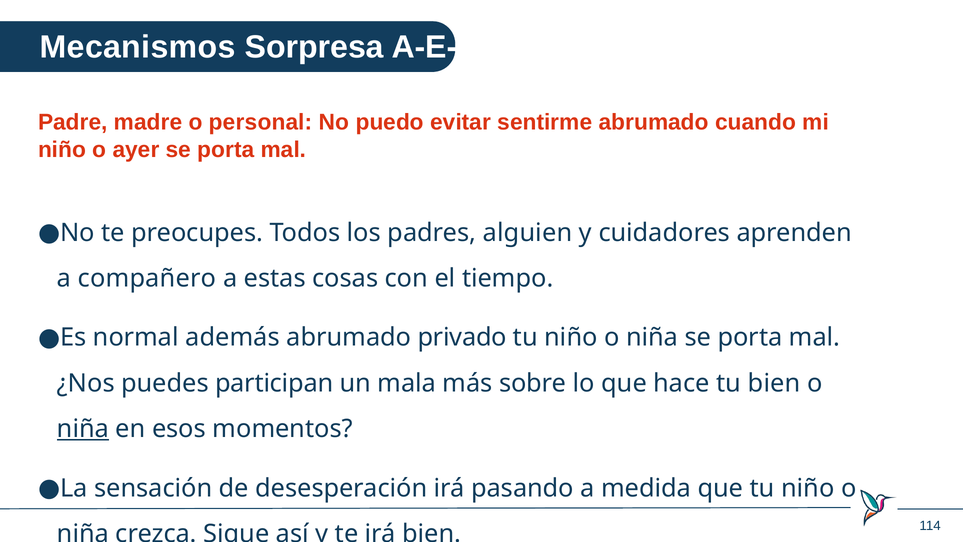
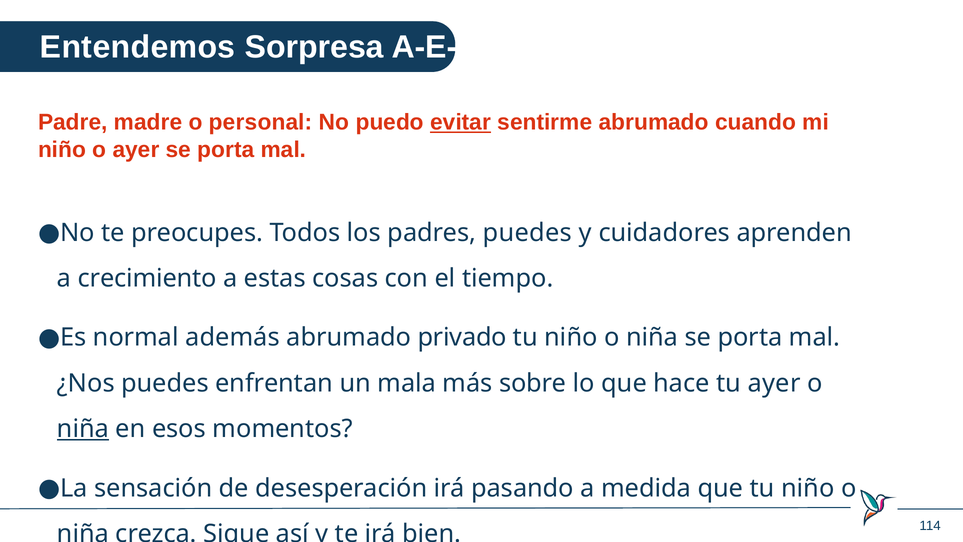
Mecanismos: Mecanismos -> Entendemos (138, 47)
evitar underline: none -> present (461, 122)
padres alguien: alguien -> puedes (527, 233)
compañero: compañero -> crecimiento (147, 278)
participan: participan -> enfrentan (274, 383)
tu bien: bien -> ayer (774, 383)
